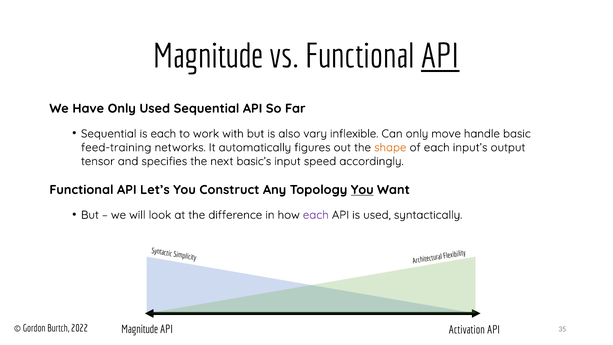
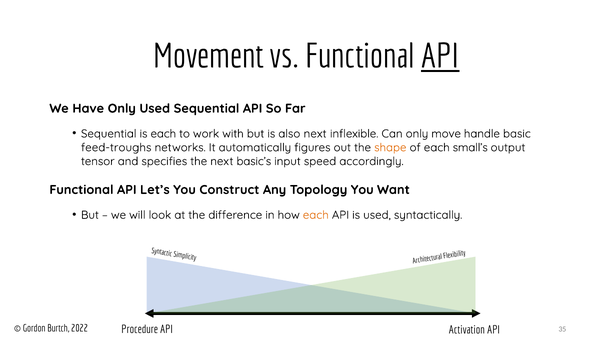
Magnitude: Magnitude -> Movement (208, 56)
also vary: vary -> next (315, 134)
feed-training: feed-training -> feed-troughs (116, 147)
input’s: input’s -> small’s (470, 147)
You underline: present -> none (362, 190)
each colour: purple -> orange (316, 215)
Magnitude: Magnitude -> Procedure (140, 329)
